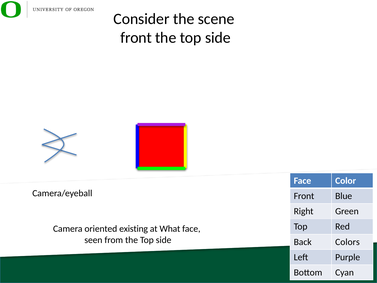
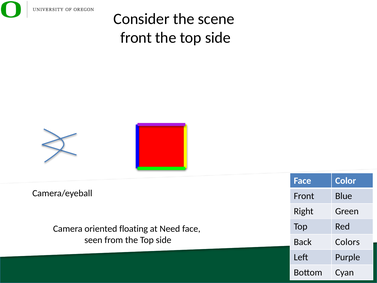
existing: existing -> floating (134, 229)
What: What -> Need (170, 229)
